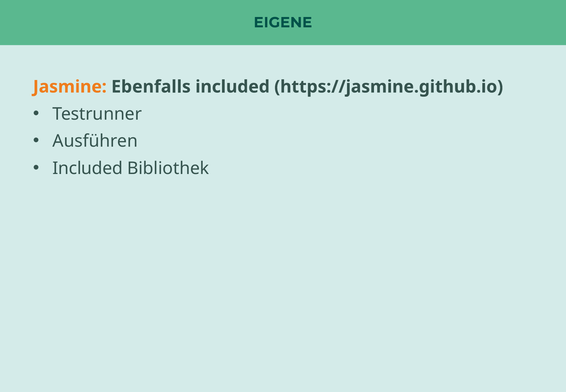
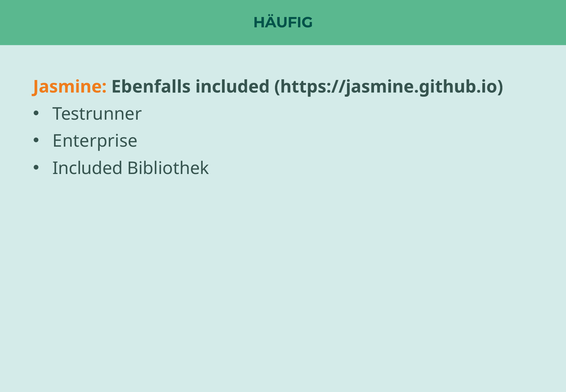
EIGENE: EIGENE -> HÄUFIG (283, 22)
Ausführen: Ausführen -> Enterprise (95, 141)
